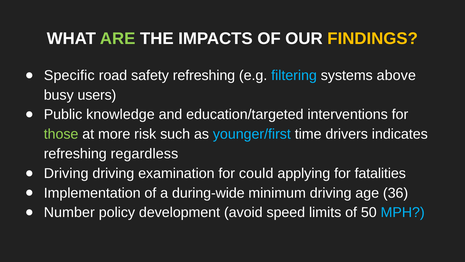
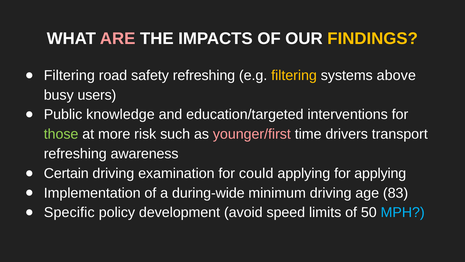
ARE colour: light green -> pink (118, 39)
Specific: Specific -> Filtering (69, 75)
filtering colour: light blue -> yellow (294, 75)
younger/first colour: light blue -> pink (252, 134)
indicates: indicates -> transport (400, 134)
regardless: regardless -> awareness (145, 154)
Driving: Driving -> Certain (66, 173)
for fatalities: fatalities -> applying (380, 173)
36: 36 -> 83 (396, 193)
Number: Number -> Specific (69, 212)
